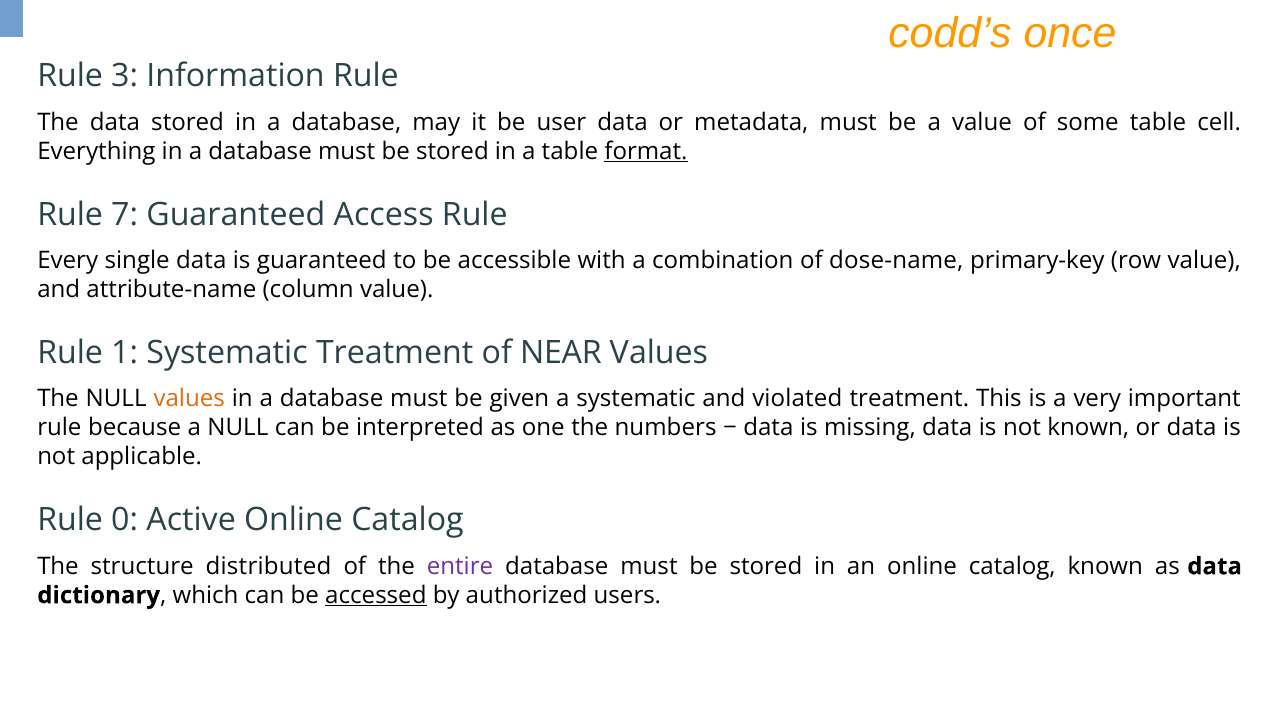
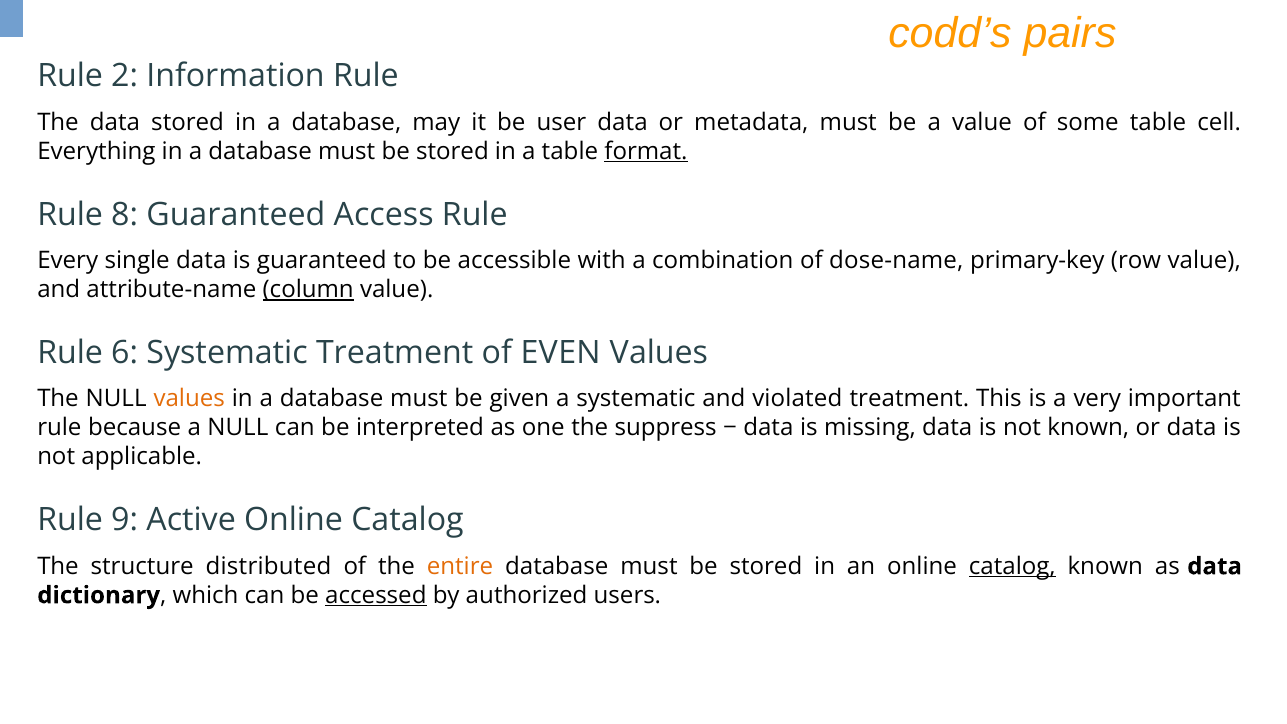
once: once -> pairs (1070, 33)
3: 3 -> 2 (125, 76)
7: 7 -> 8 (125, 215)
column underline: none -> present (308, 290)
1: 1 -> 6 (125, 353)
NEAR: NEAR -> EVEN (561, 353)
numbers: numbers -> suppress (666, 428)
0: 0 -> 9 (125, 520)
entire colour: purple -> orange (460, 566)
catalog underline: none -> present (1012, 566)
